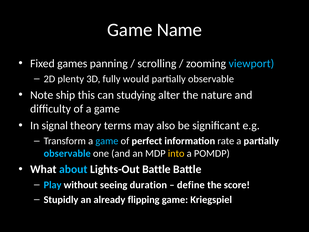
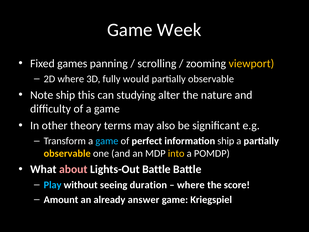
Name: Name -> Week (179, 30)
viewport colour: light blue -> yellow (251, 63)
2D plenty: plenty -> where (71, 79)
signal: signal -> other (55, 125)
information rate: rate -> ship (226, 141)
observable colour: light blue -> yellow (67, 153)
about colour: light blue -> pink (73, 169)
define: define -> where (191, 185)
Stupidly: Stupidly -> Amount (61, 199)
flipping: flipping -> answer (144, 199)
